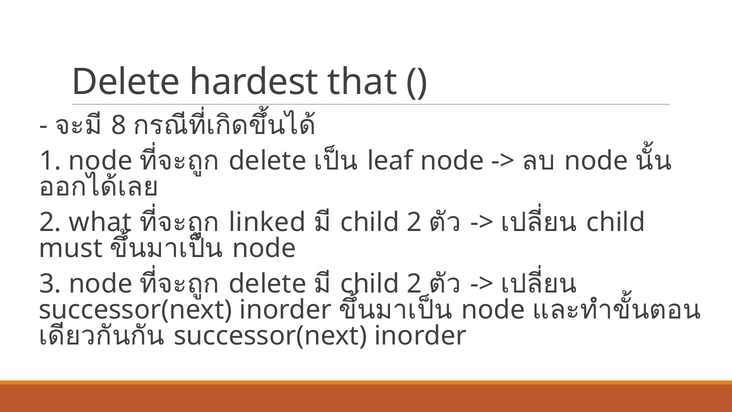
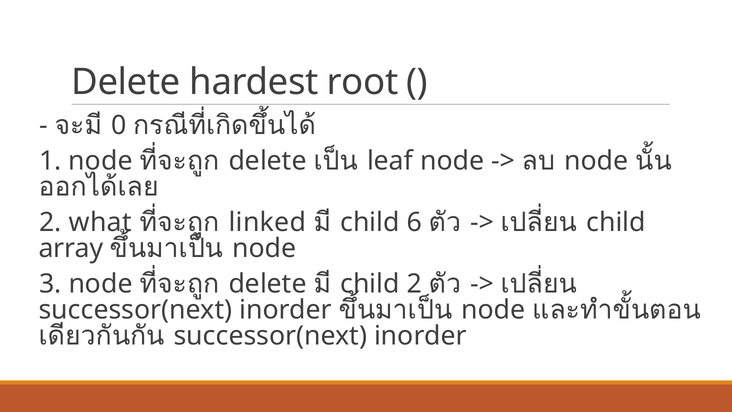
that: that -> root (363, 82)
8: 8 -> 0 (119, 126)
2: 2 -> 6 (414, 222)
must: must -> array (71, 248)
